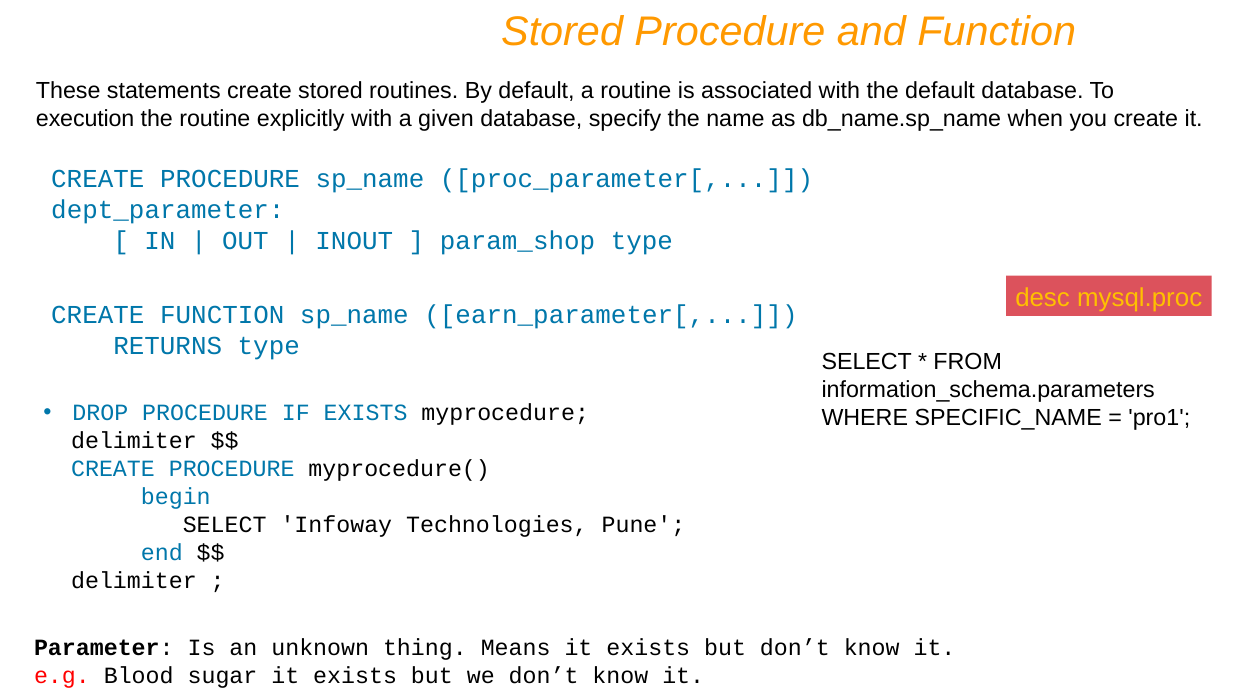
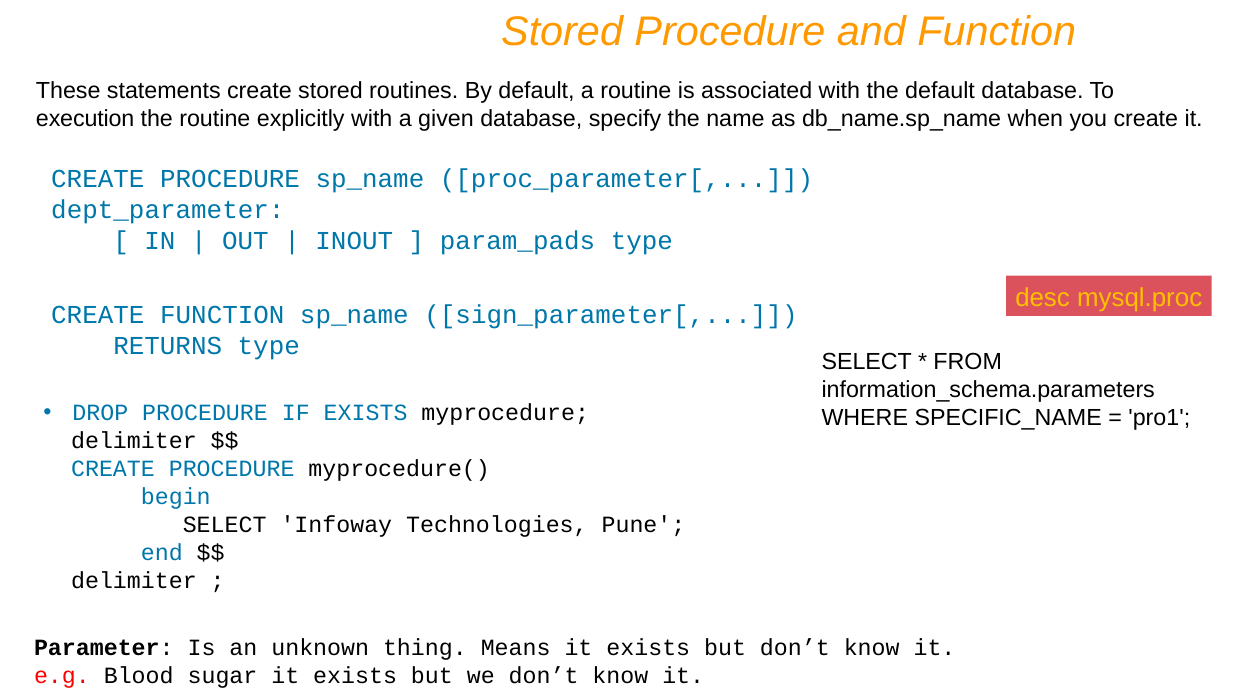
param_shop: param_shop -> param_pads (517, 241)
earn_parameter[: earn_parameter[ -> sign_parameter[ (611, 315)
